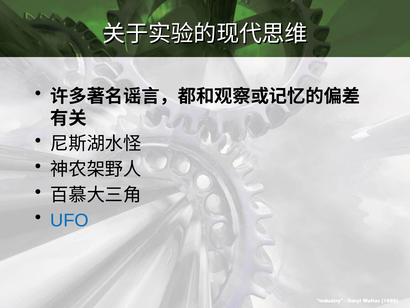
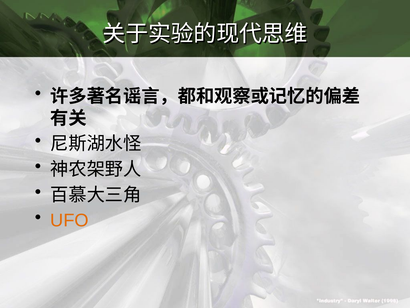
UFO colour: blue -> orange (69, 220)
